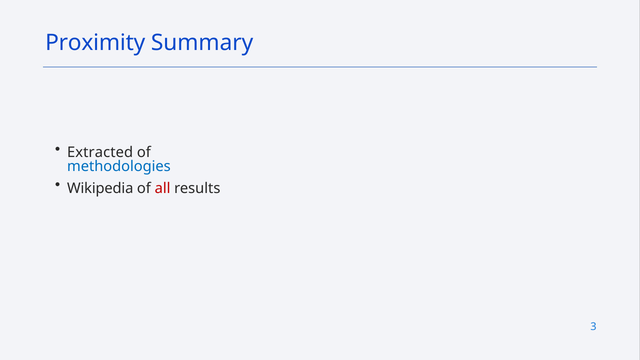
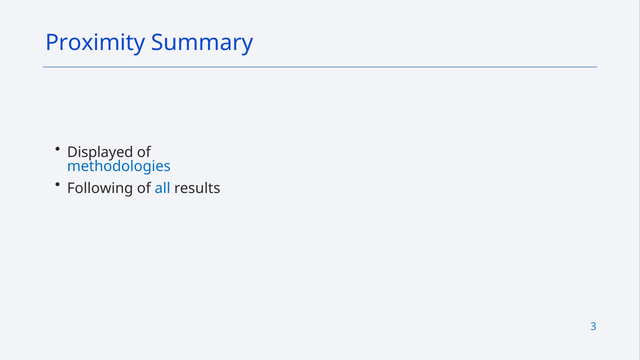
Extracted: Extracted -> Displayed (100, 153)
Wikipedia: Wikipedia -> Following (100, 188)
all colour: red -> blue (163, 188)
